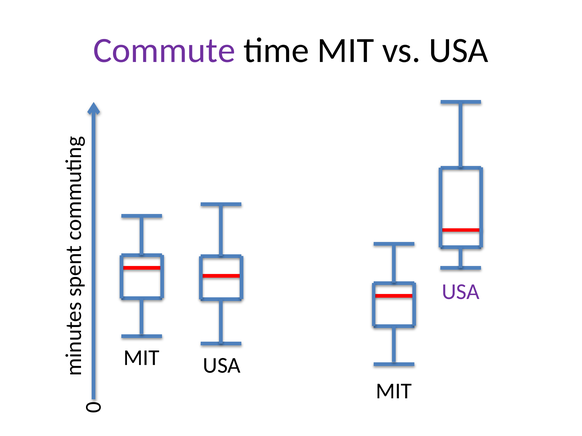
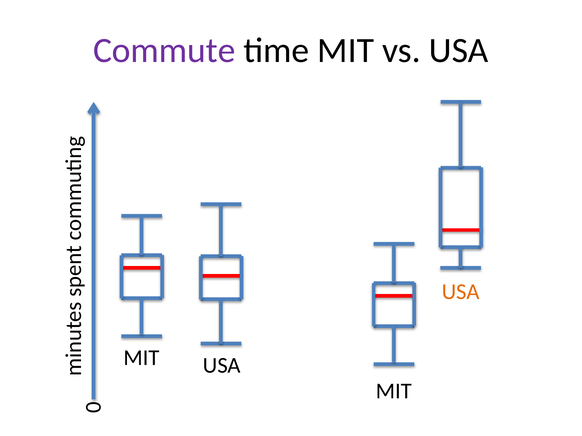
USA colour: purple -> orange (461, 292)
